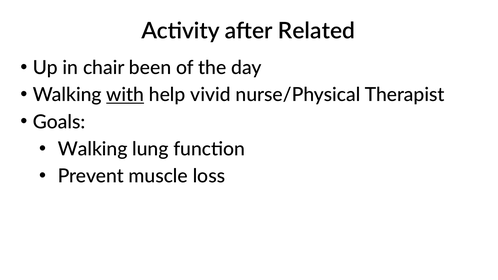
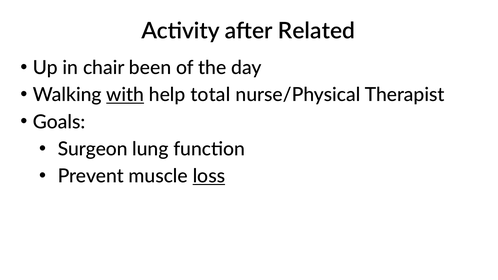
vivid: vivid -> total (210, 95)
Walking: Walking -> Surgeon (93, 149)
loss underline: none -> present (209, 176)
